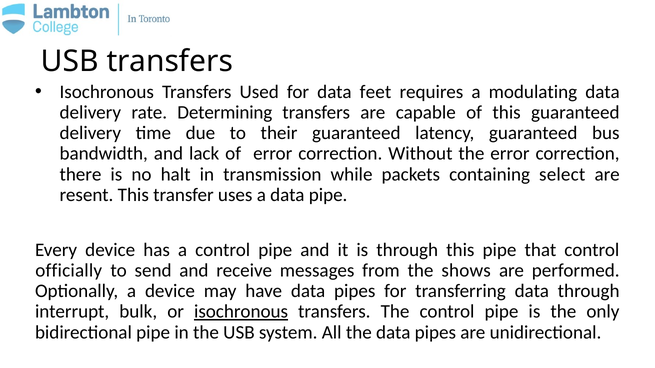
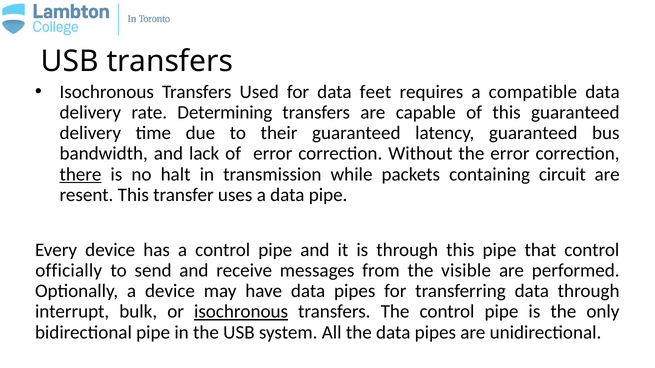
modulating: modulating -> compatible (533, 92)
there underline: none -> present (80, 174)
select: select -> circuit (562, 174)
shows: shows -> visible (466, 271)
